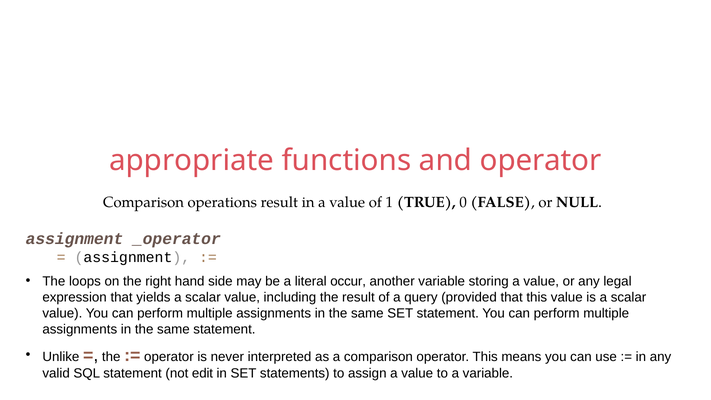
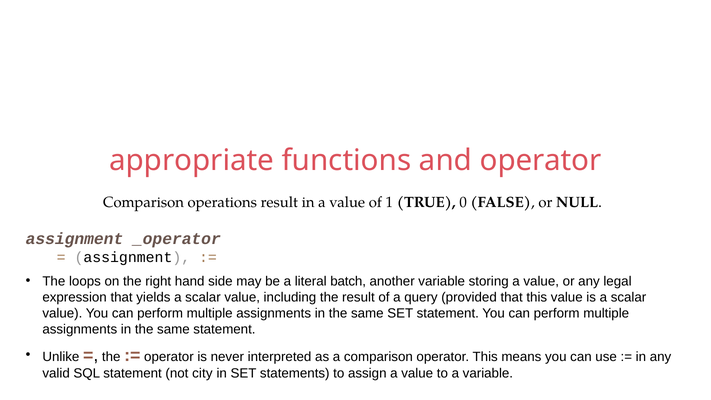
occur: occur -> batch (348, 281)
edit: edit -> city (202, 374)
